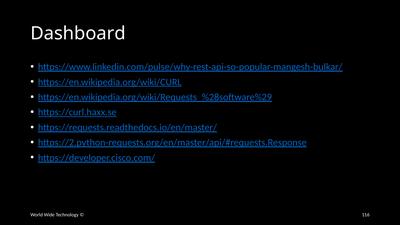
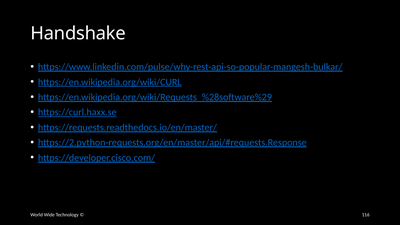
Dashboard: Dashboard -> Handshake (78, 34)
